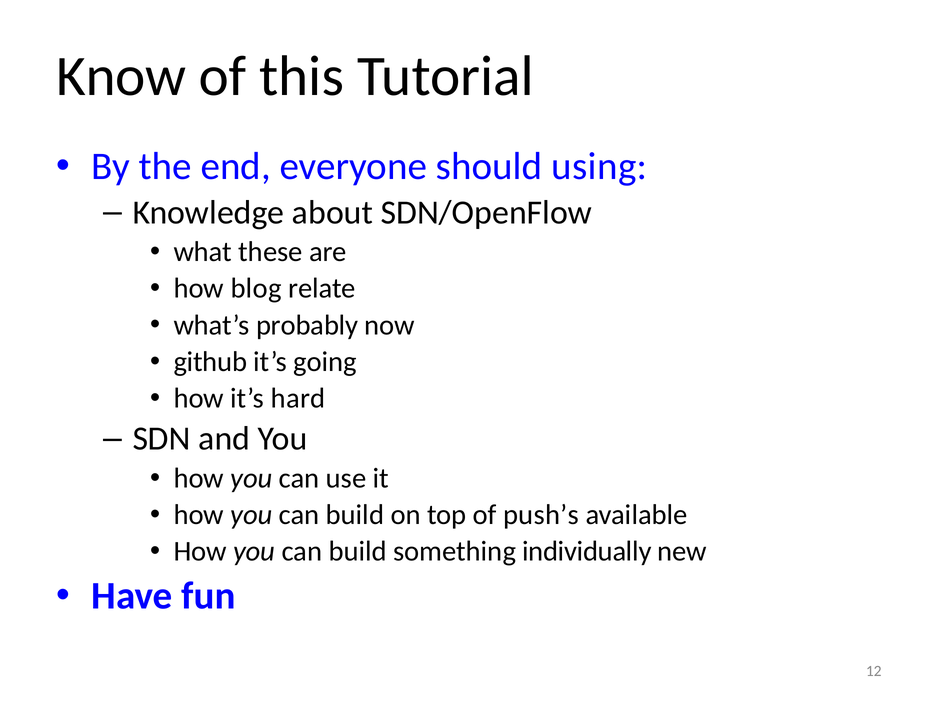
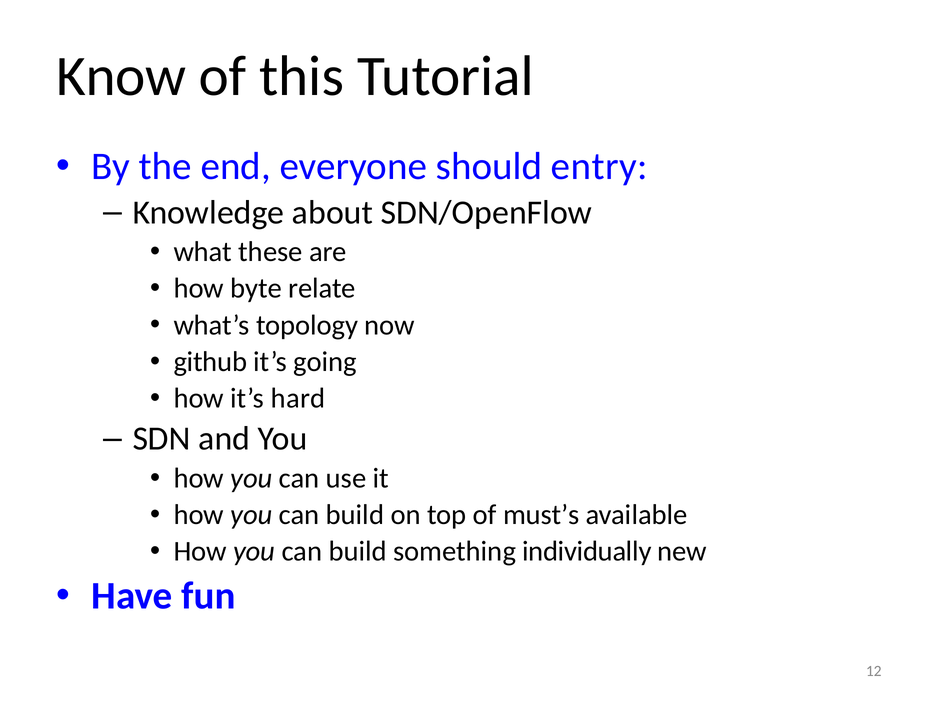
using: using -> entry (599, 166)
blog: blog -> byte (256, 289)
probably: probably -> topology (307, 325)
push’s: push’s -> must’s (541, 515)
